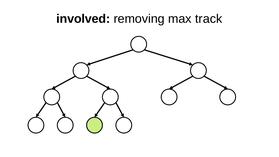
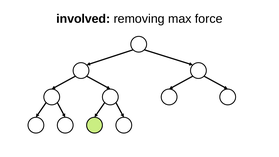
track: track -> force (209, 19)
